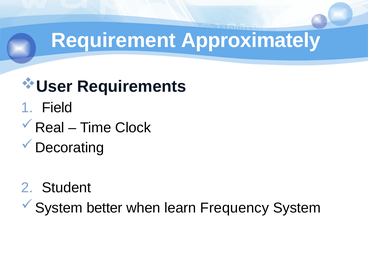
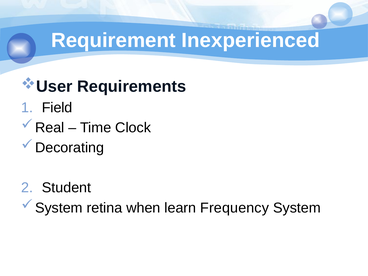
Approximately: Approximately -> Inexperienced (251, 40)
better: better -> retina (104, 208)
